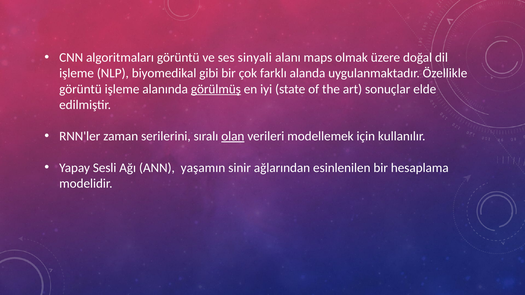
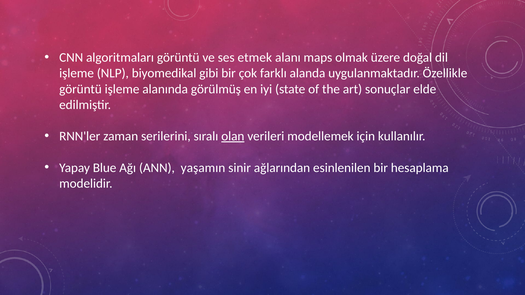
sinyali: sinyali -> etmek (255, 58)
görülmüş underline: present -> none (216, 89)
Sesli: Sesli -> Blue (105, 168)
